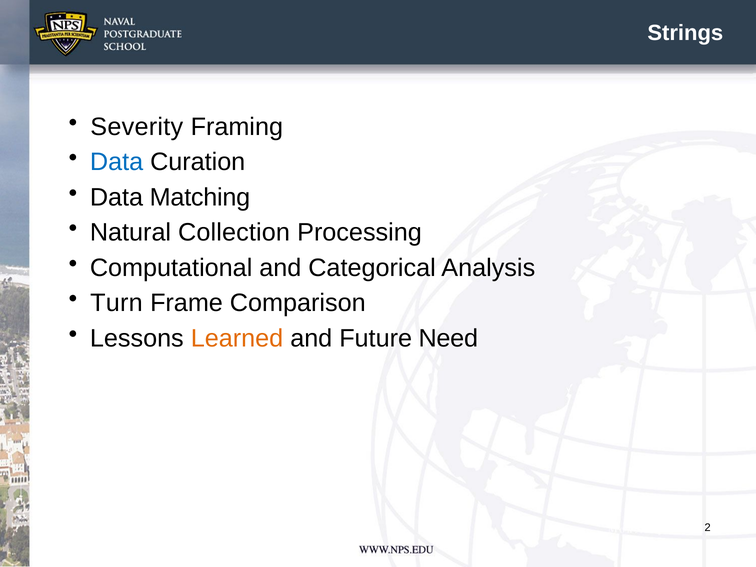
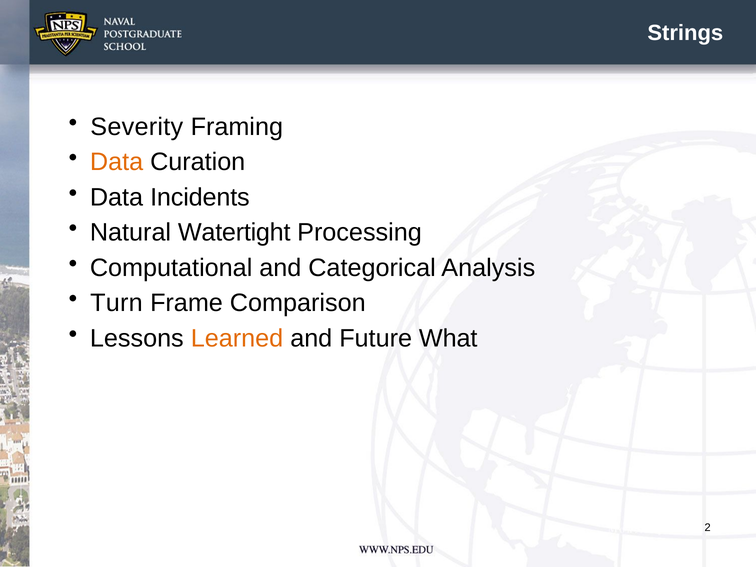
Data colour: blue -> orange (117, 162)
Matching: Matching -> Incidents (200, 197)
Collection: Collection -> Watertight (234, 233)
Need: Need -> What (448, 338)
